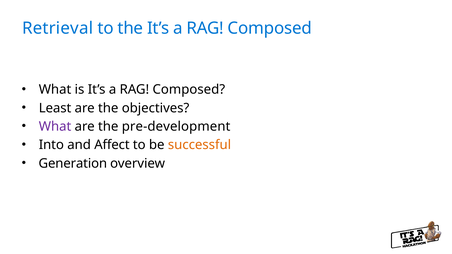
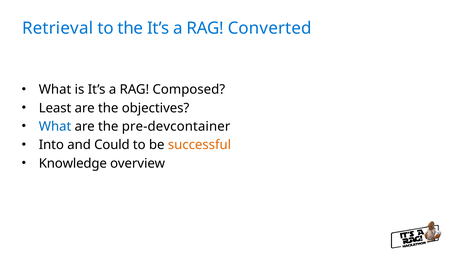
Composed: Composed -> Converted (270, 28)
What colour: purple -> blue (55, 127)
pre-development: pre-development -> pre-devcontainer (176, 127)
Affect: Affect -> Could (112, 145)
Generation: Generation -> Knowledge (73, 164)
